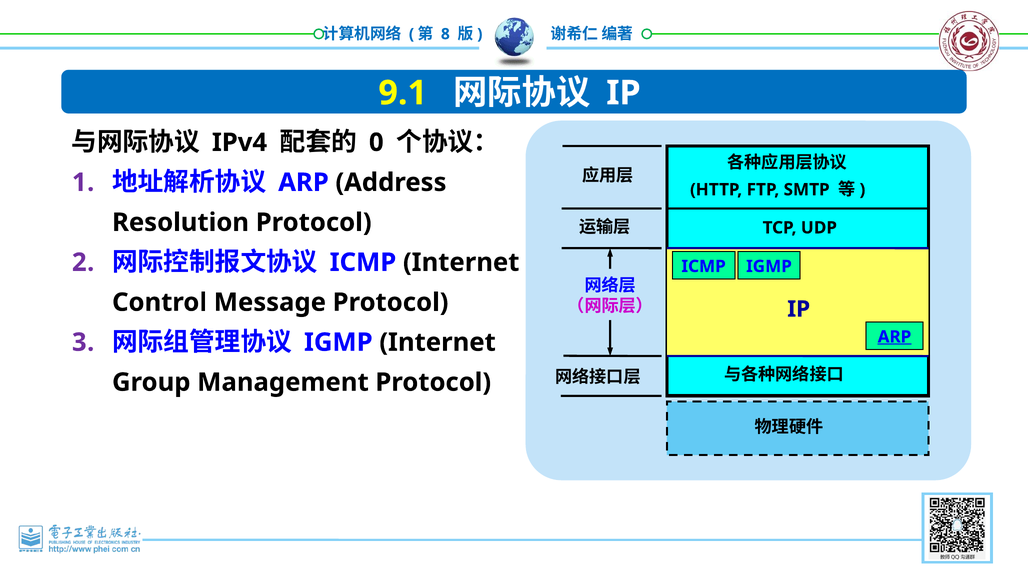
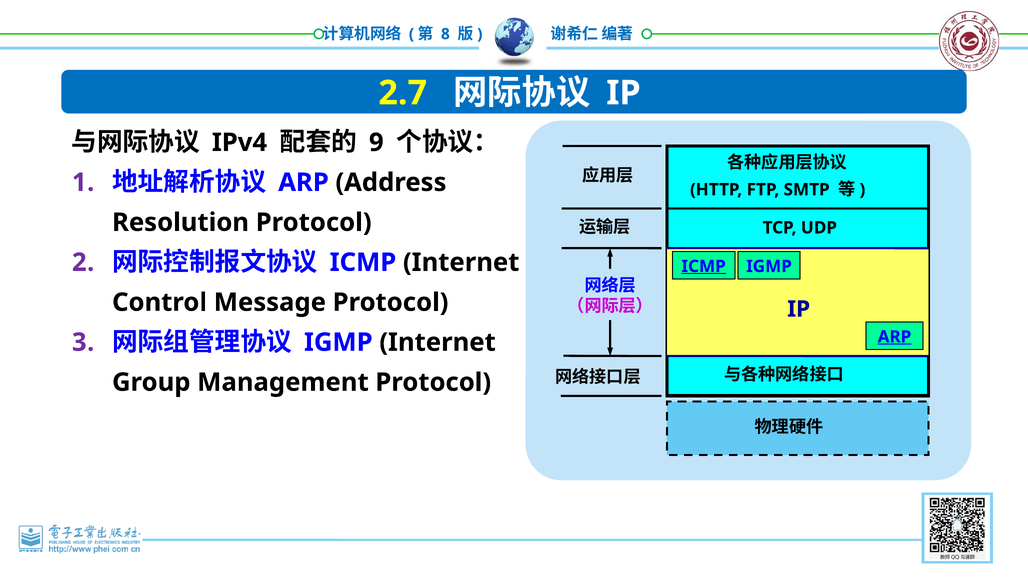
9.1: 9.1 -> 2.7 (403, 93)
0: 0 -> 9 (376, 143)
ICMP underline: none -> present (704, 266)
